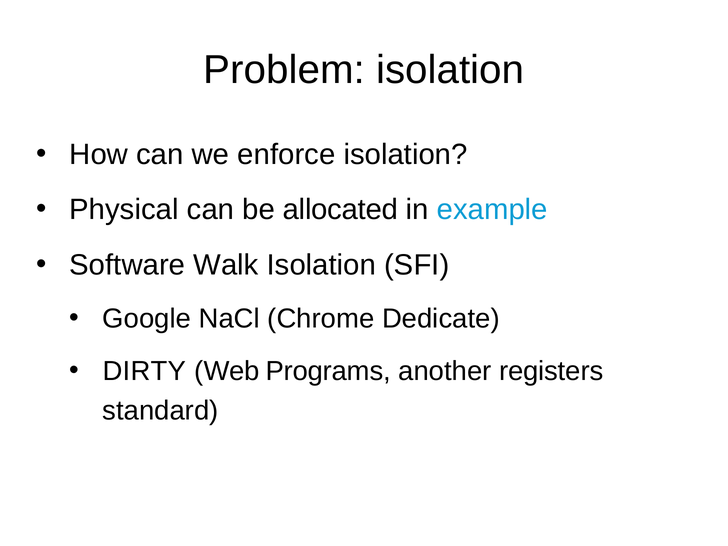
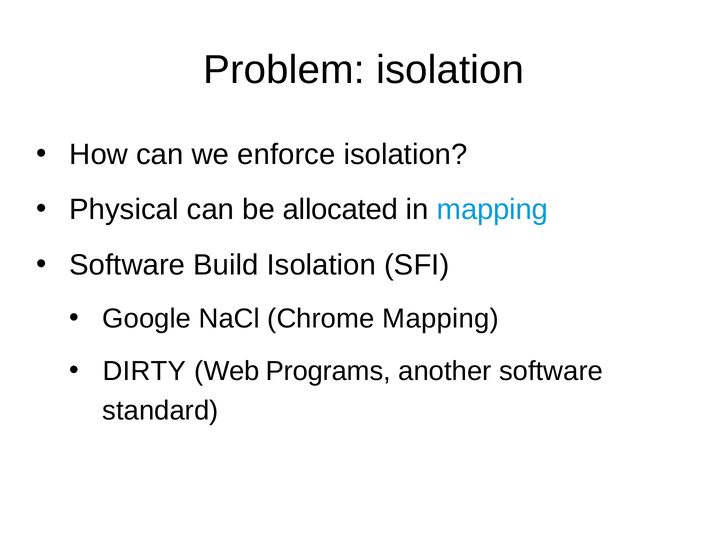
in example: example -> mapping (492, 210)
Walk: Walk -> Build (226, 265)
Chrome Dedicate: Dedicate -> Mapping (441, 319)
another registers: registers -> software (551, 371)
